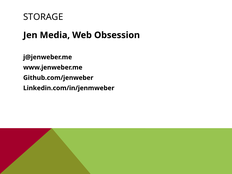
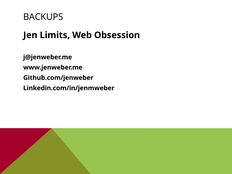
STORAGE: STORAGE -> BACKUPS (43, 17)
Media: Media -> Limits (55, 35)
